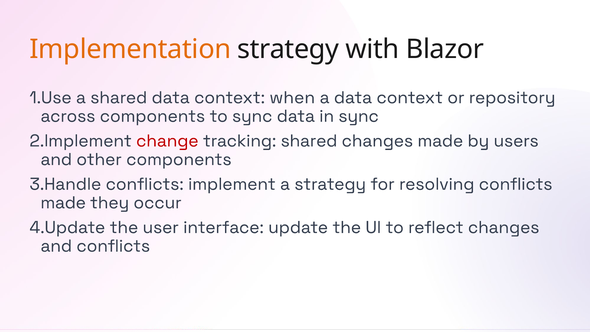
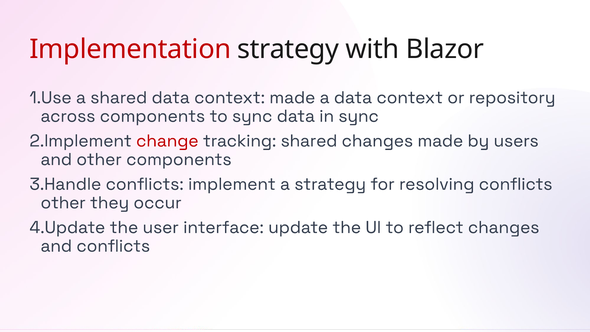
Implementation colour: orange -> red (130, 49)
context when: when -> made (292, 98)
made: made -> other (63, 203)
